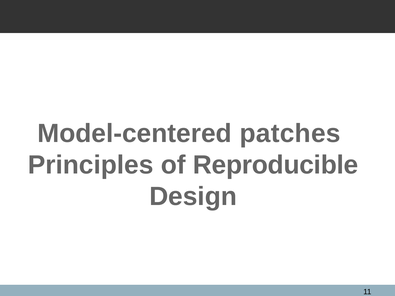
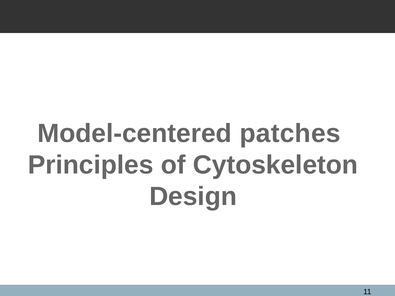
Reproducible: Reproducible -> Cytoskeleton (275, 165)
